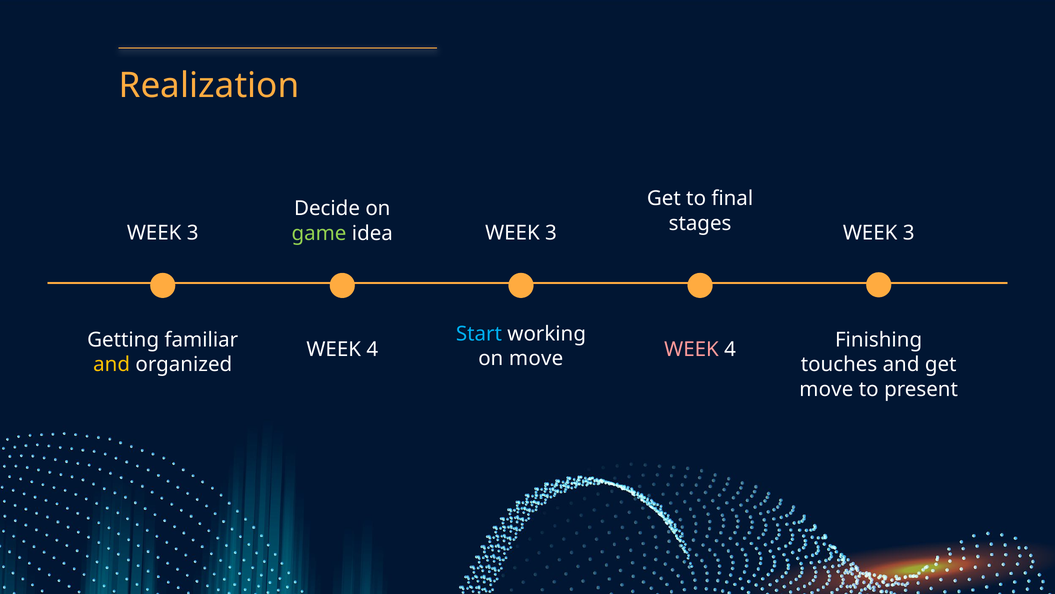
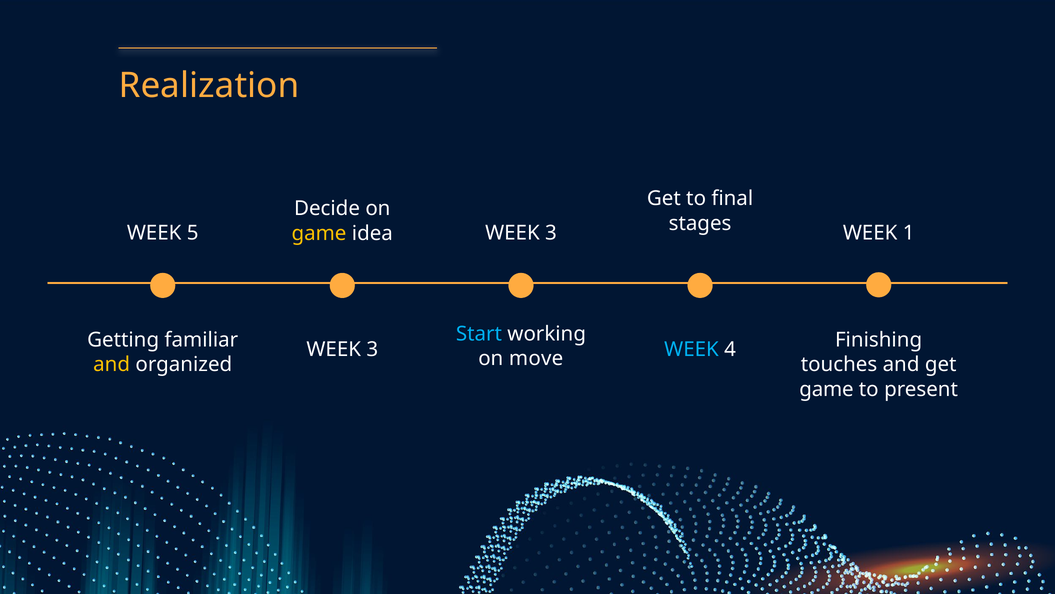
3: 3 -> 5 (193, 233)
3: 3 -> 1 (909, 233)
game colour: light green -> yellow (319, 233)
4: 4 -> 3 (372, 349)
WEEK colour: pink -> light blue (692, 349)
move: move -> game (826, 389)
